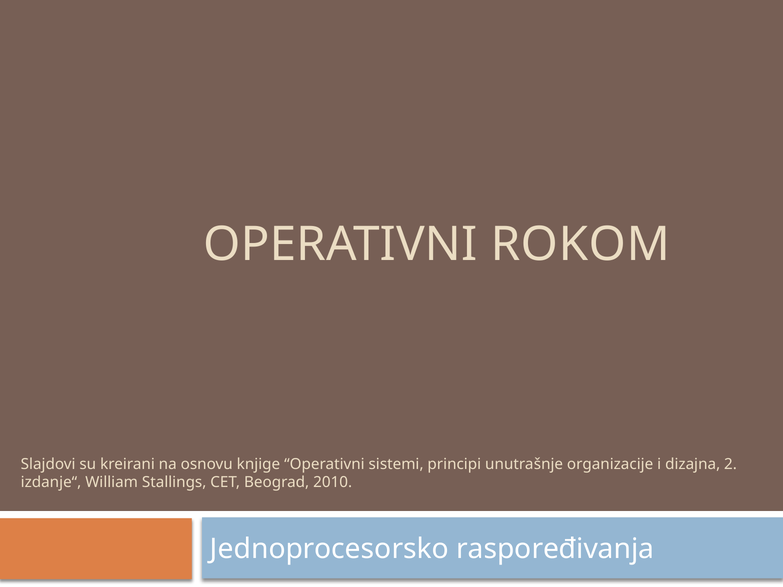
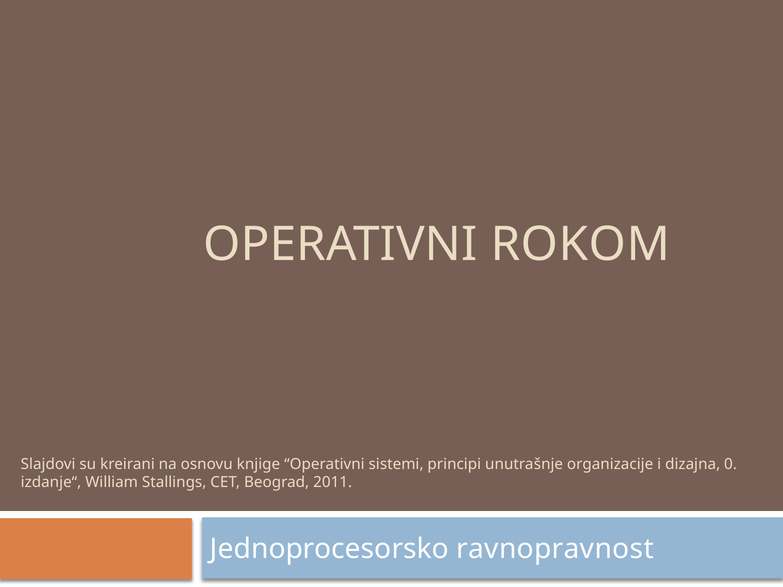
2: 2 -> 0 (730, 464)
2010: 2010 -> 2011 (333, 483)
raspoređivanja: raspoređivanja -> ravnopravnost (555, 549)
